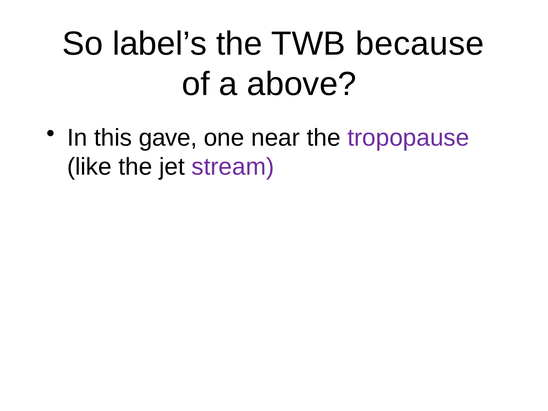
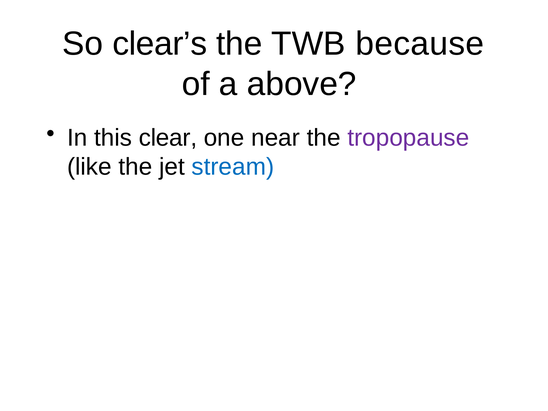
label’s: label’s -> clear’s (160, 44)
gave: gave -> clear (168, 138)
stream colour: purple -> blue (233, 167)
